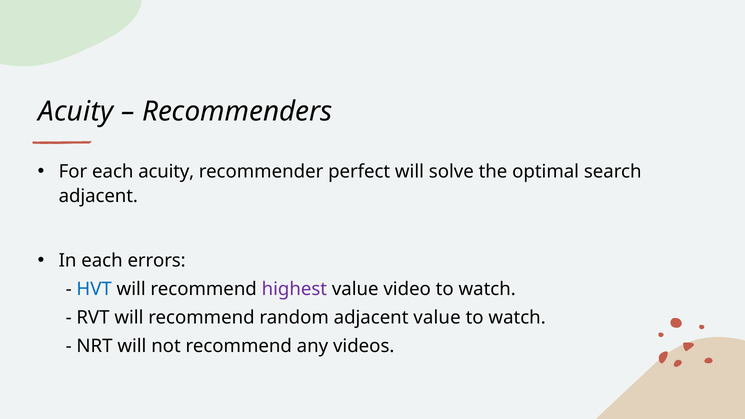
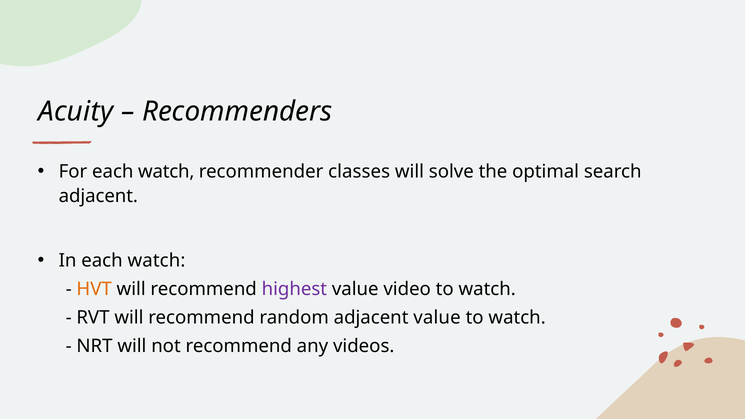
For each acuity: acuity -> watch (166, 172)
perfect: perfect -> classes (359, 172)
In each errors: errors -> watch (156, 261)
HVT colour: blue -> orange (94, 289)
